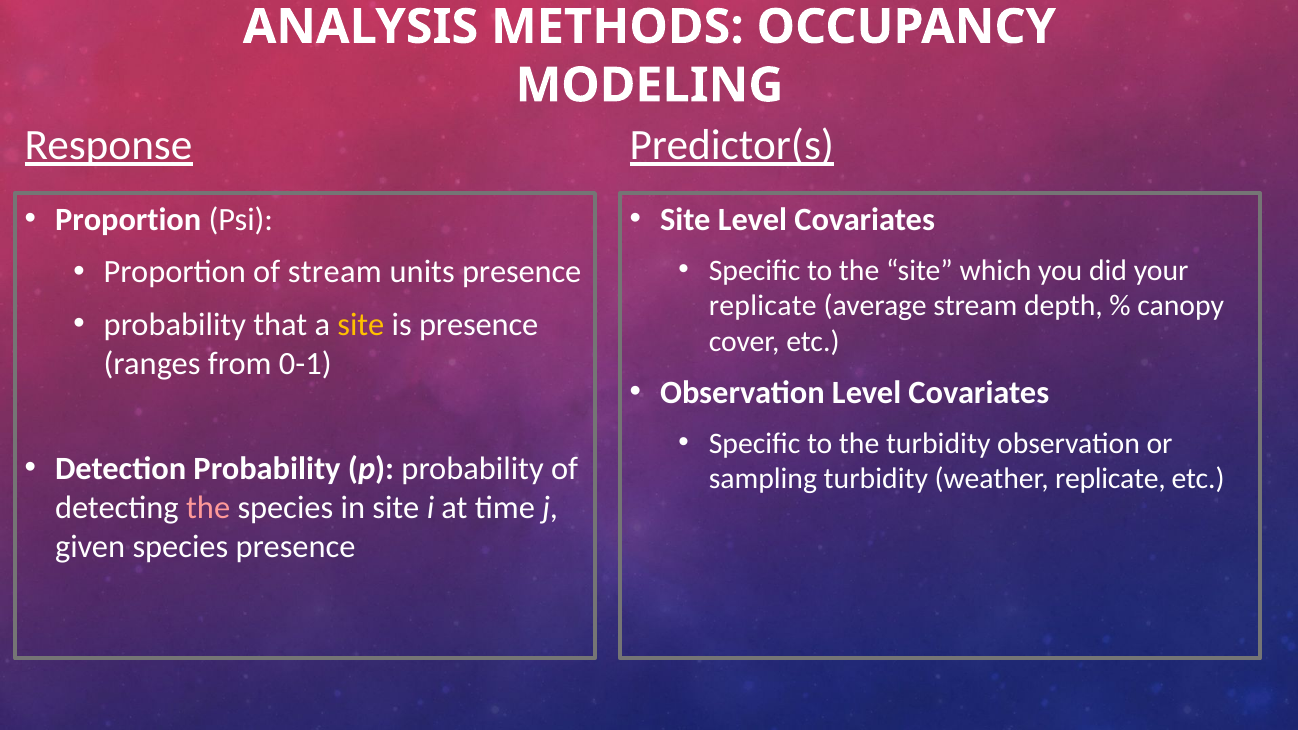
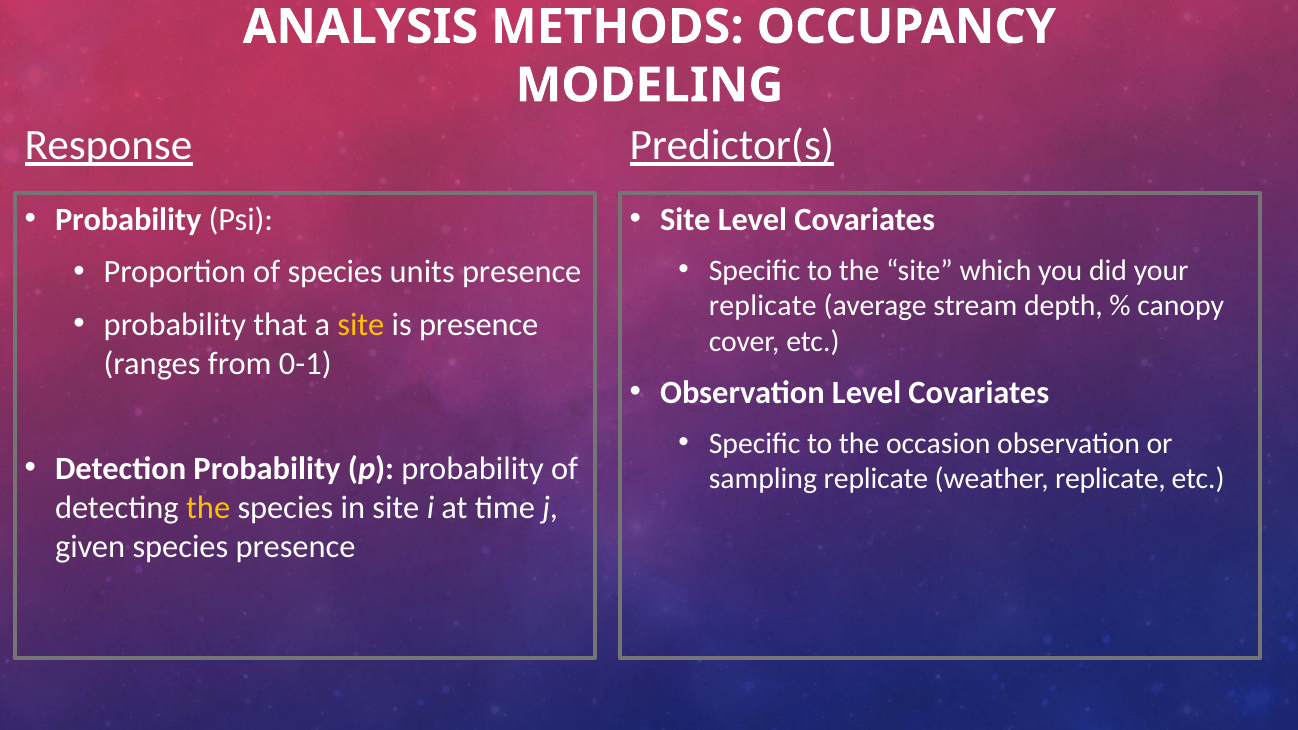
Proportion: Proportion -> Probability (128, 220)
of stream: stream -> species (335, 272)
the turbidity: turbidity -> occasion (938, 443)
sampling turbidity: turbidity -> replicate (876, 479)
the colour: pink -> yellow (208, 508)
